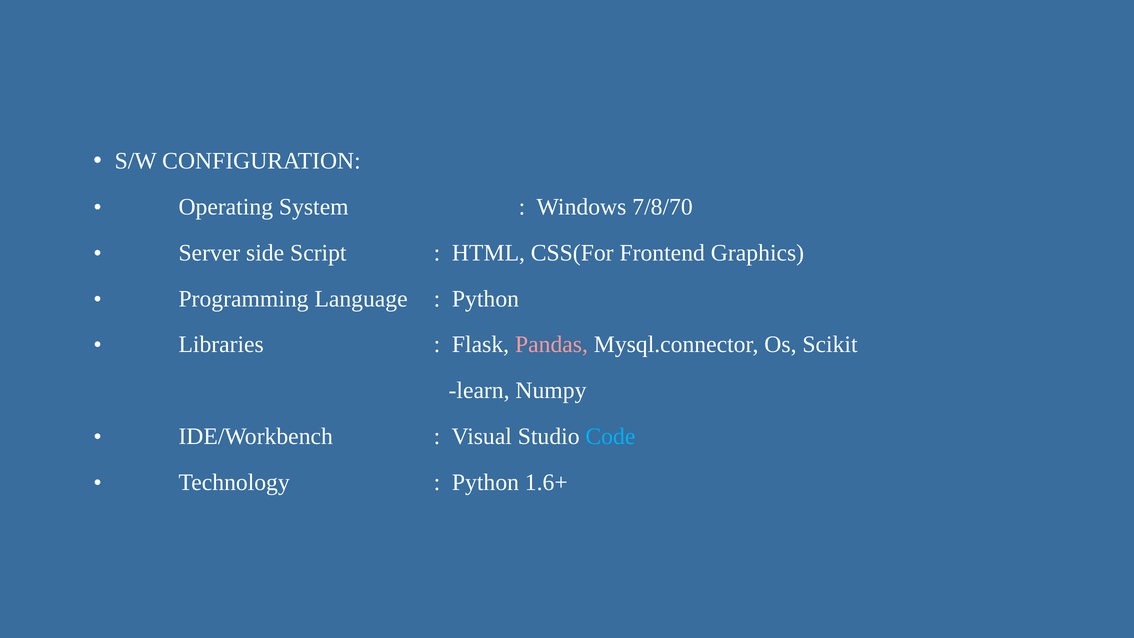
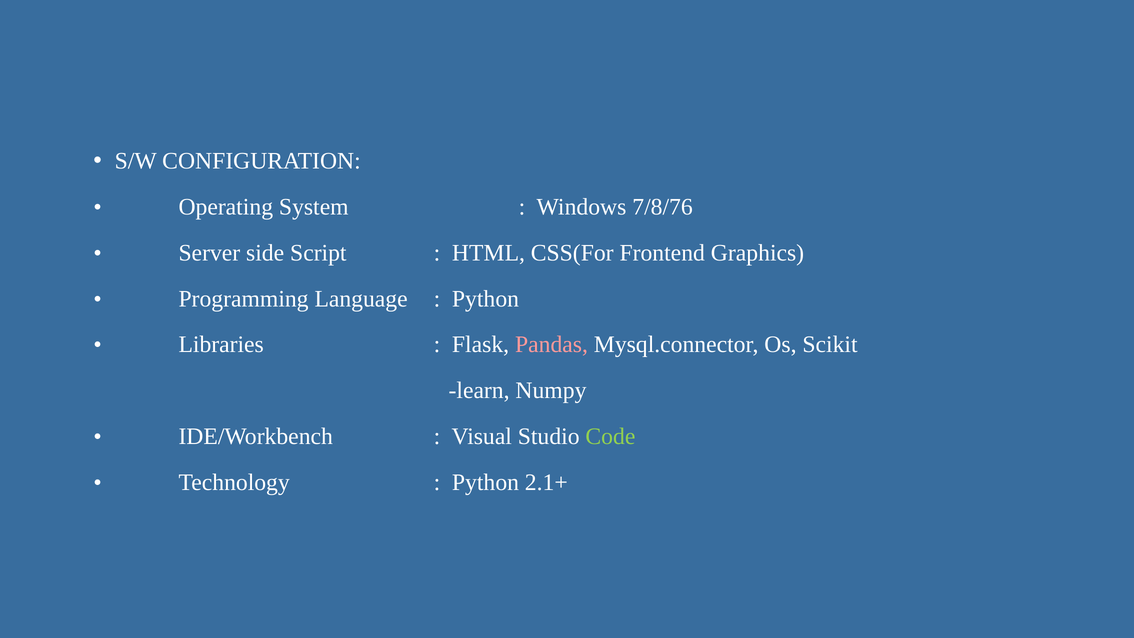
7/8/70: 7/8/70 -> 7/8/76 (663, 207)
Code colour: light blue -> light green (610, 436)
1.6+: 1.6+ -> 2.1+ (546, 482)
